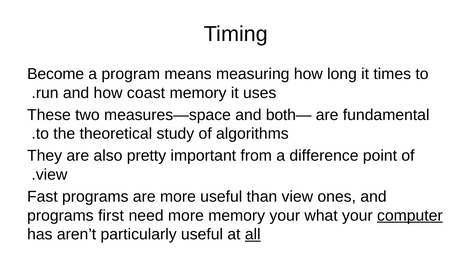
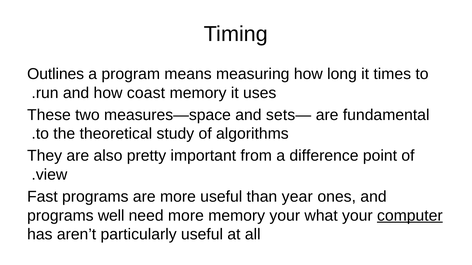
Become: Become -> Outlines (56, 74)
both—: both— -> sets— (289, 115)
than view: view -> year (297, 197)
ﬁrst: ﬁrst -> well (111, 216)
all underline: present -> none (253, 235)
